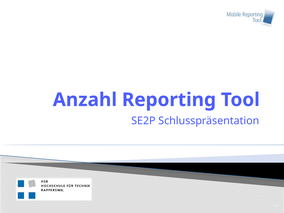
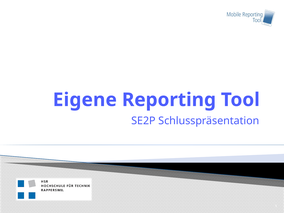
Anzahl: Anzahl -> Eigene (85, 100)
